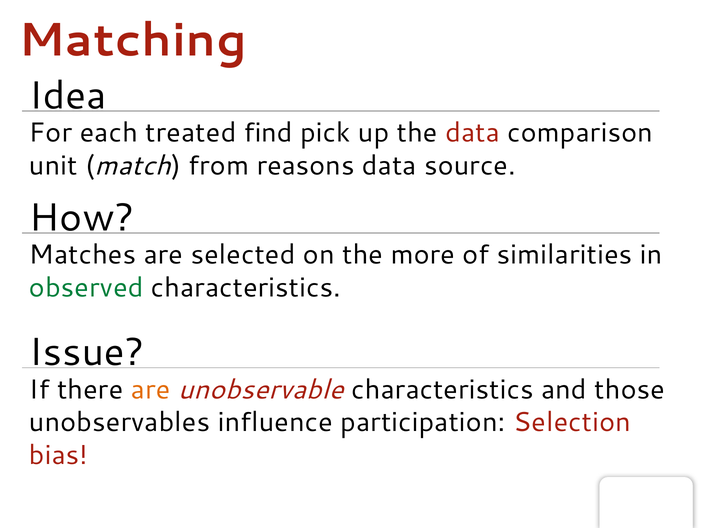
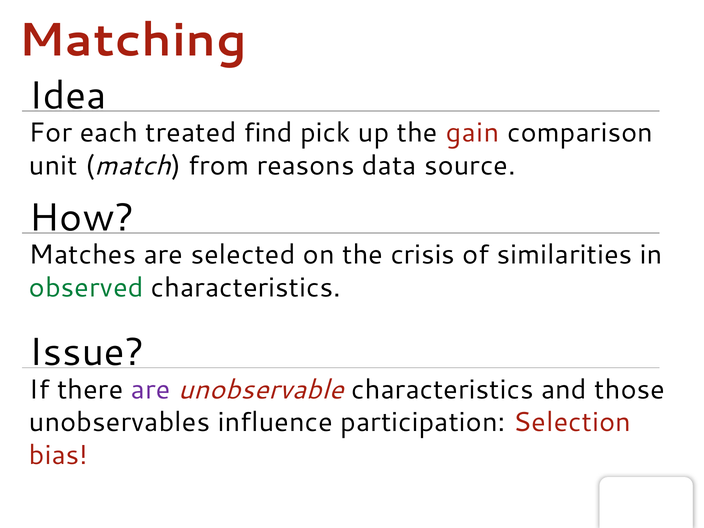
the data: data -> gain (473, 133)
more: more -> crisis (423, 255)
are colour: orange -> purple (151, 389)
